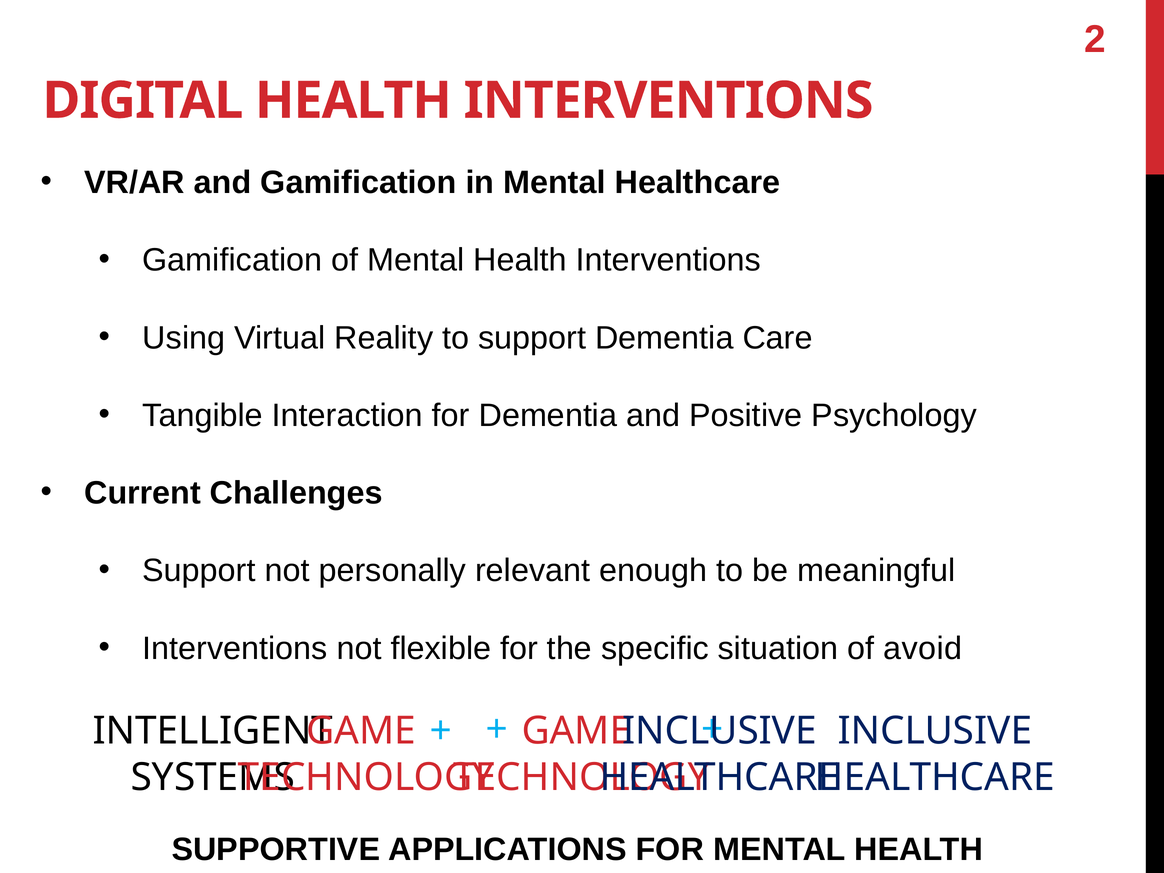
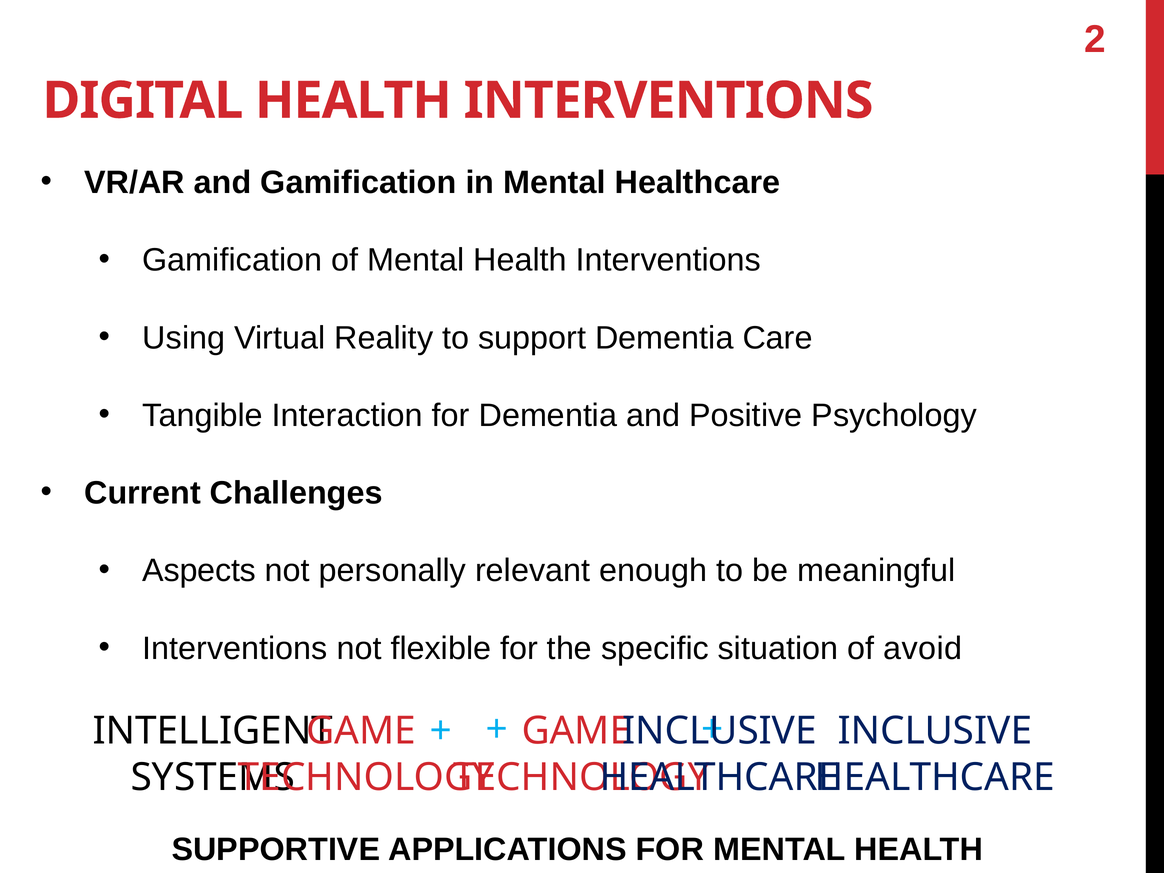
Support: Support -> Aspects (199, 571)
